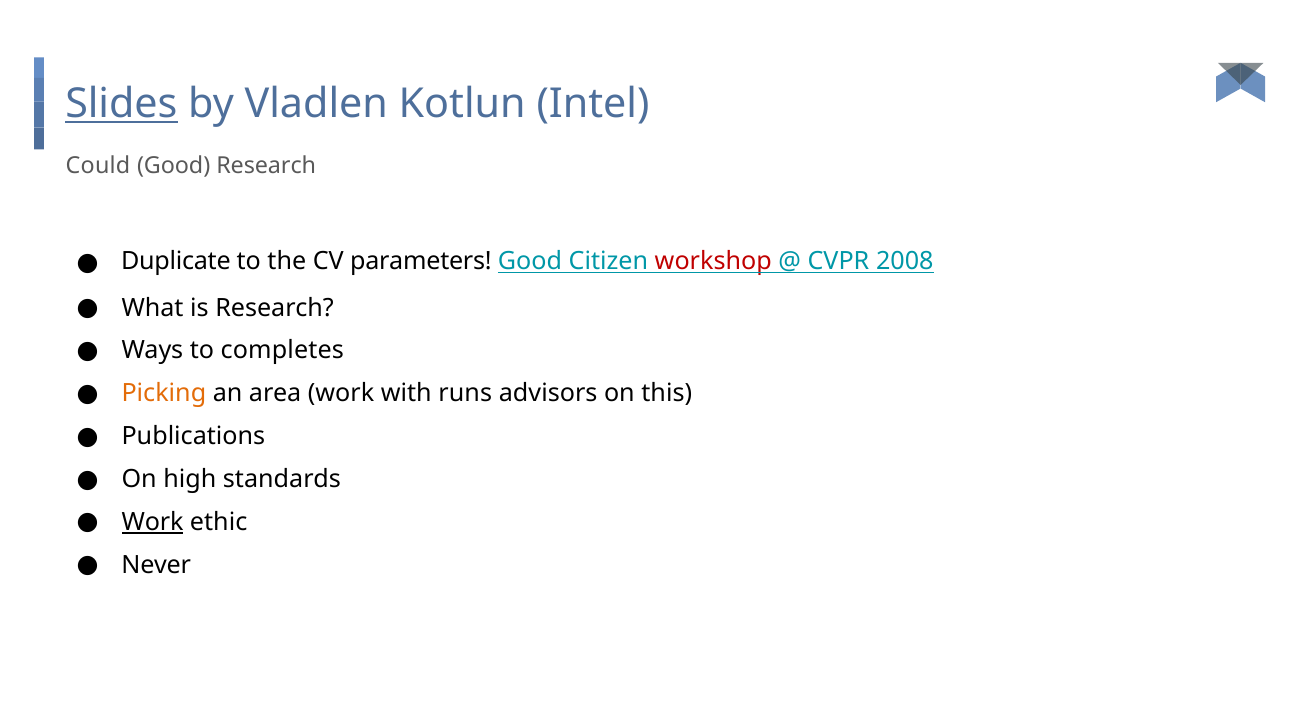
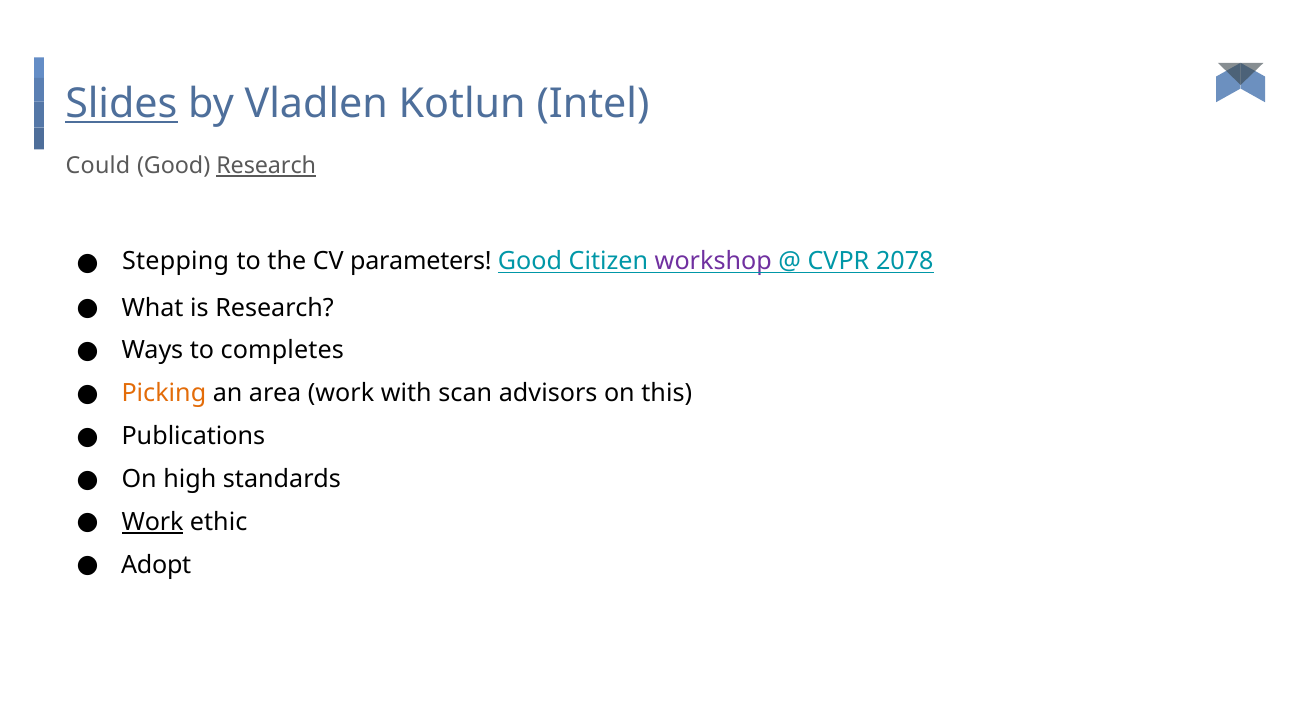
Research underline: none -> present (266, 166)
Duplicate: Duplicate -> Stepping (176, 261)
workshop colour: red -> purple (713, 261)
2008: 2008 -> 2078 (905, 261)
runs: runs -> scan (465, 393)
Never: Never -> Adopt (156, 565)
